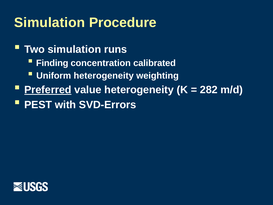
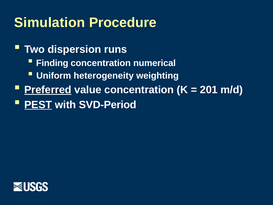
Two simulation: simulation -> dispersion (74, 49)
calibrated: calibrated -> numerical (155, 63)
value heterogeneity: heterogeneity -> concentration (139, 90)
282: 282 -> 201 (209, 90)
PEST underline: none -> present (38, 105)
SVD-Errors: SVD-Errors -> SVD-Period (108, 105)
